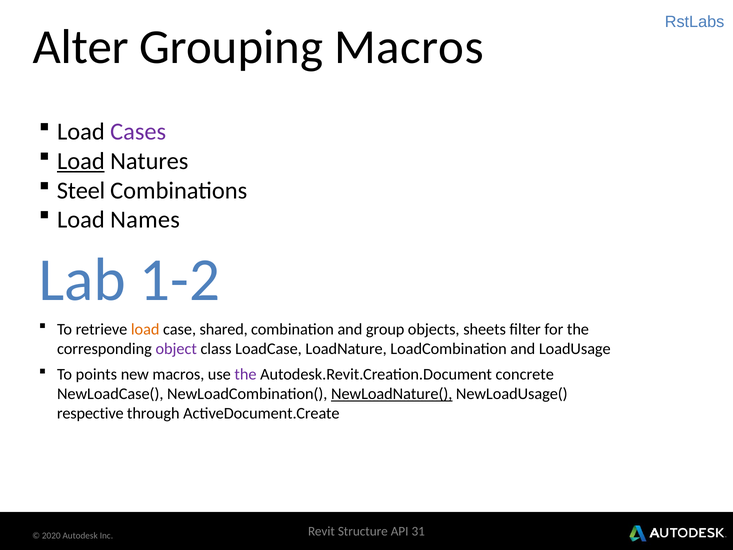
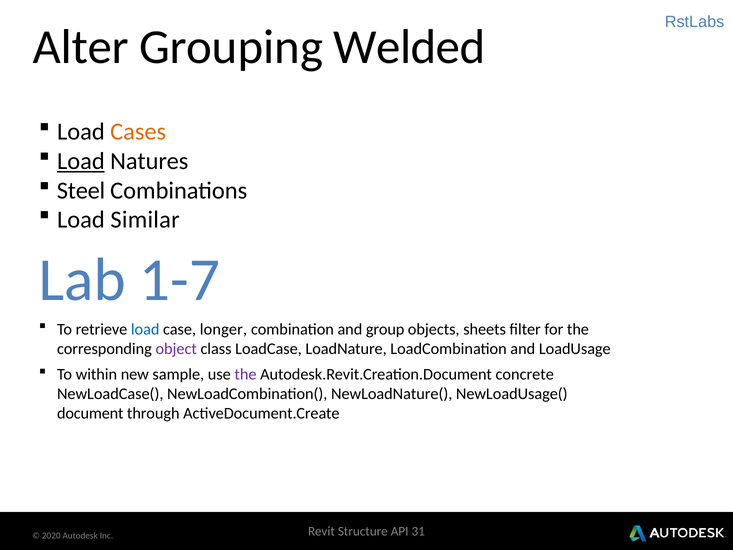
Grouping Macros: Macros -> Welded (409, 47)
Cases colour: purple -> orange (138, 132)
Names: Names -> Similar (145, 220)
1-2: 1-2 -> 1-7 (180, 280)
load colour: orange -> blue (145, 329)
shared: shared -> longer (223, 329)
points: points -> within (96, 374)
new macros: macros -> sample (178, 374)
NewLoadNature( underline: present -> none (392, 394)
respective: respective -> document (90, 413)
